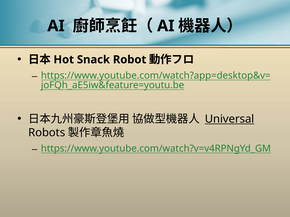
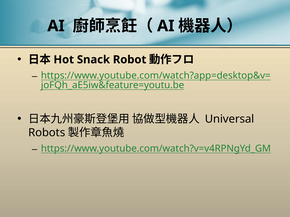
Universal underline: present -> none (230, 119)
